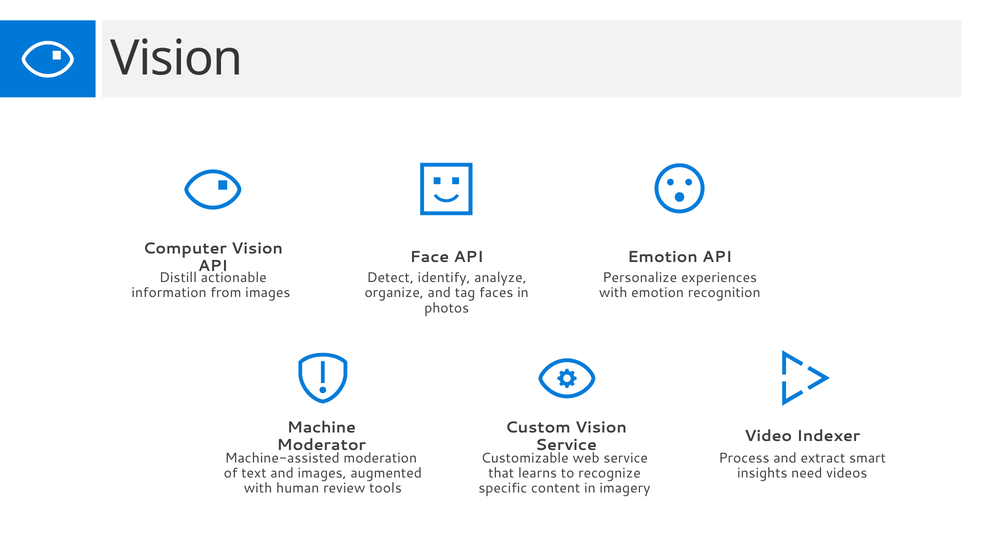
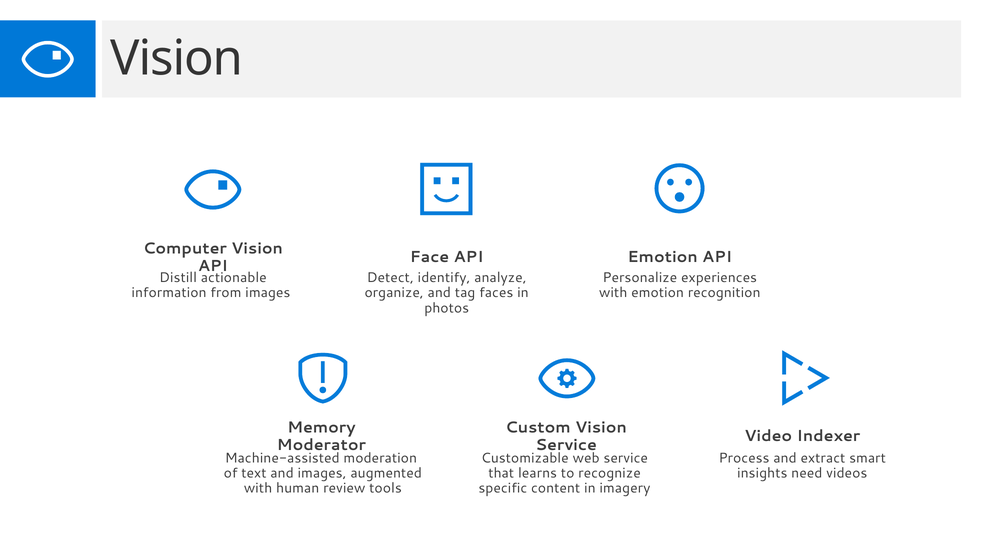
Machine: Machine -> Memory (321, 427)
